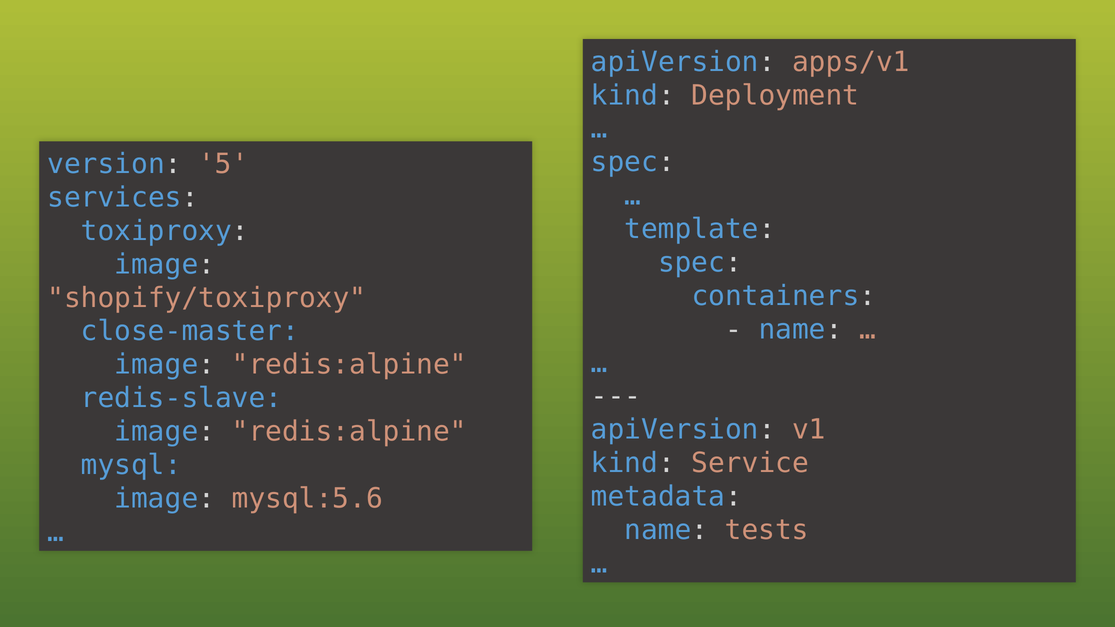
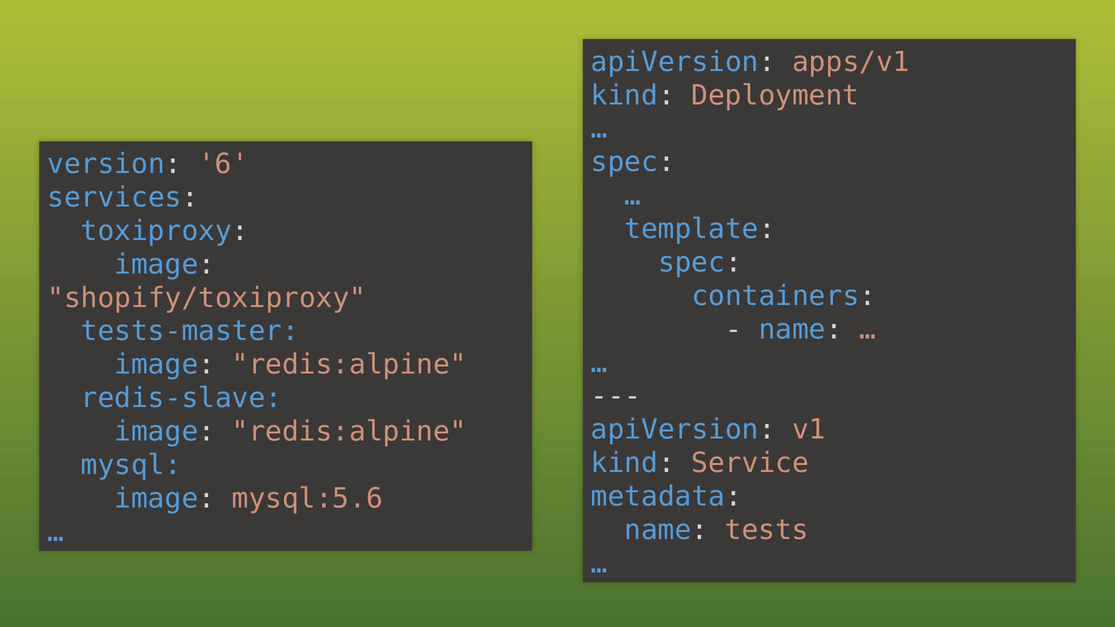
5: 5 -> 6 (223, 164)
close-master: close-master -> tests-master (190, 331)
